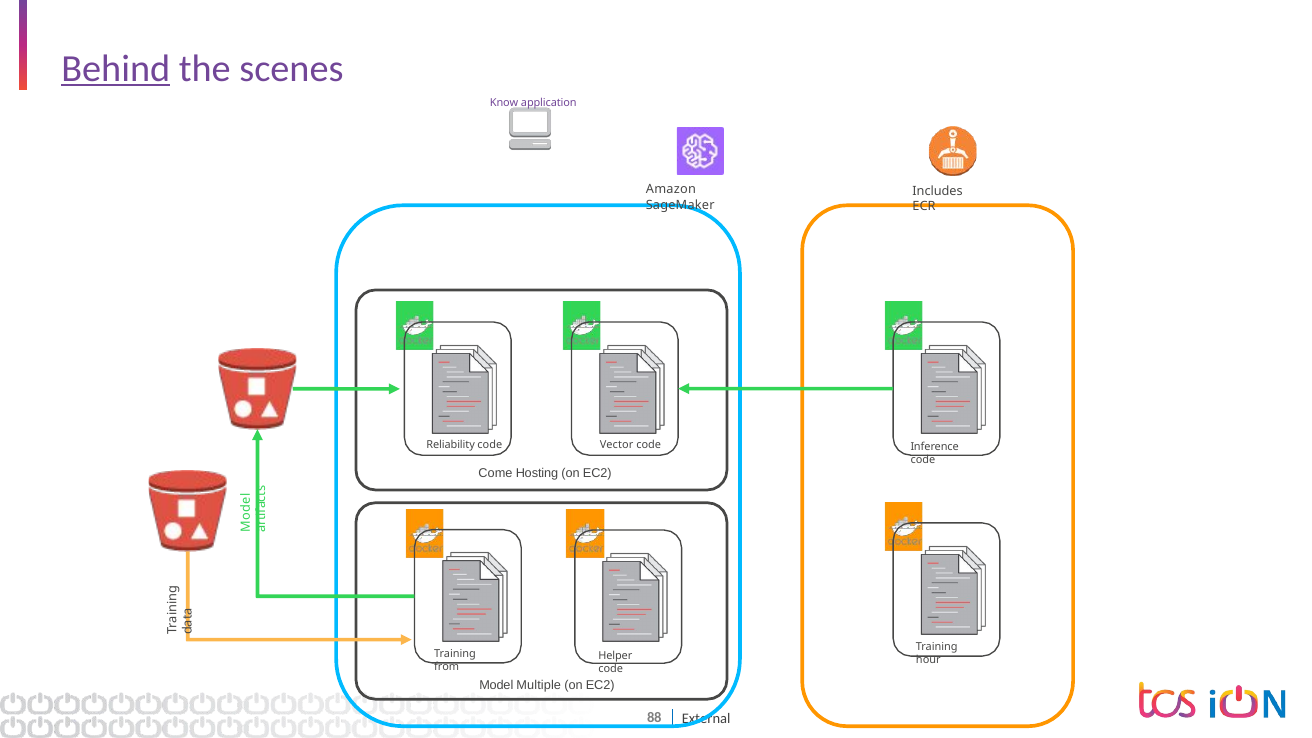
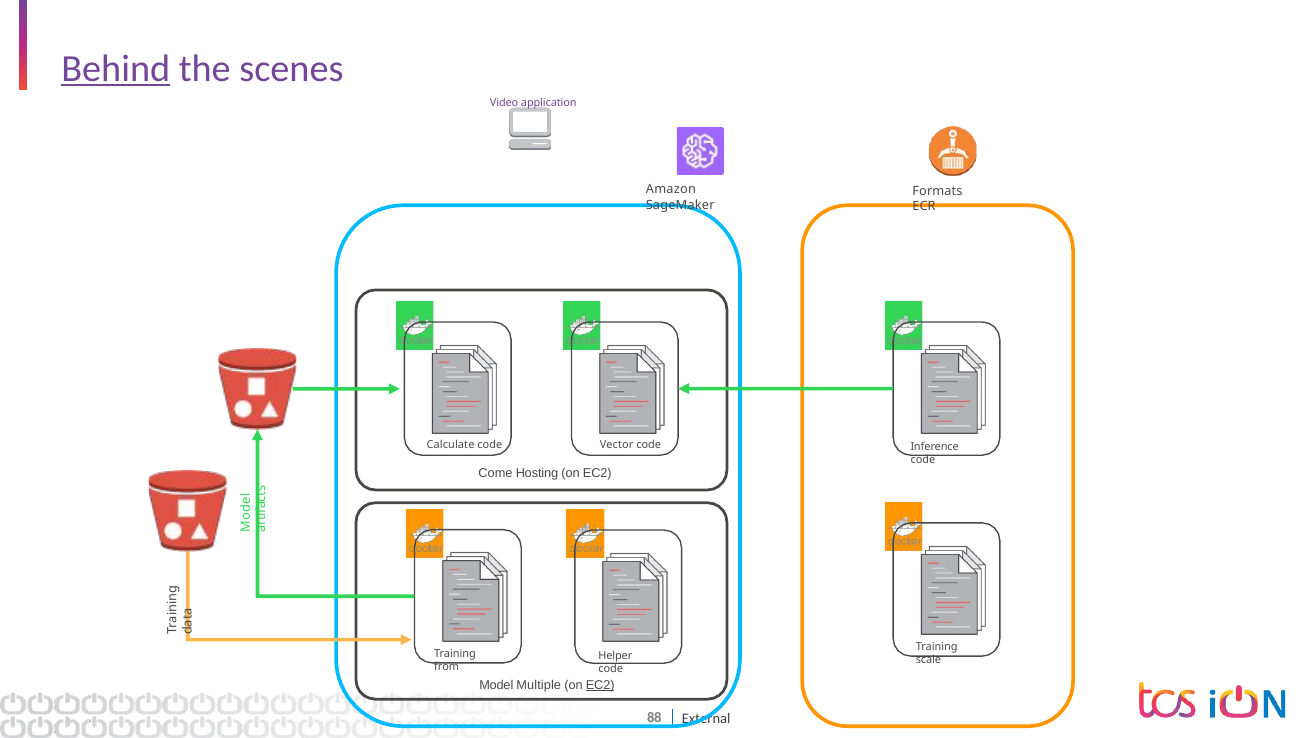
Know: Know -> Video (504, 103)
Includes: Includes -> Formats (937, 191)
Reliability: Reliability -> Calculate (451, 445)
hour: hour -> scale (928, 660)
EC2 underline: none -> present (600, 685)
